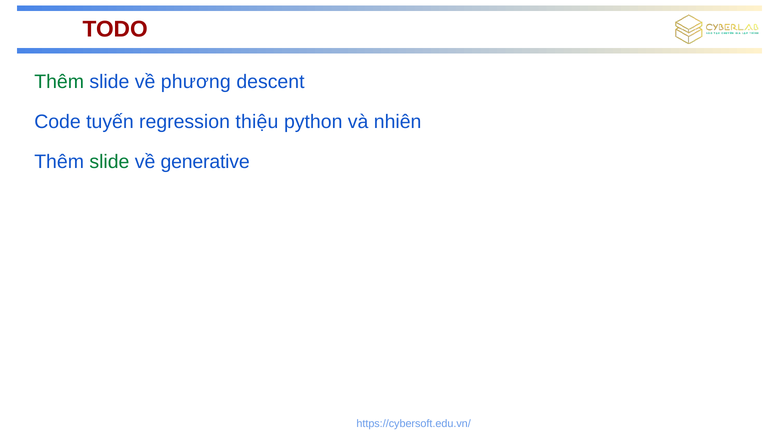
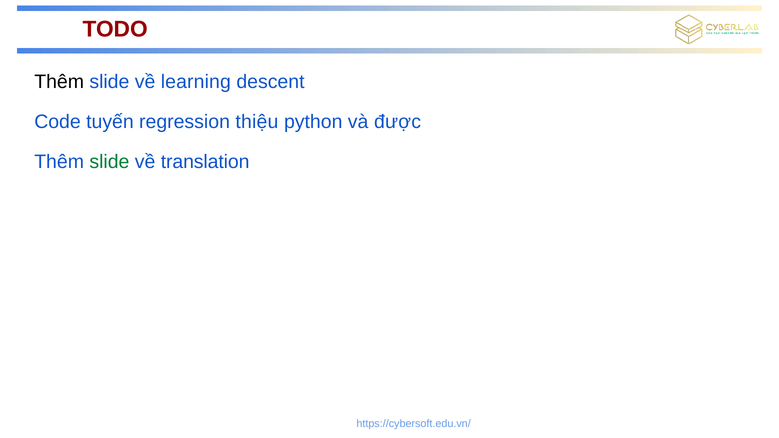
Thêm colour: green -> black (59, 82)
phương: phương -> learning (196, 82)
nhiên: nhiên -> được (398, 122)
generative: generative -> translation (205, 162)
